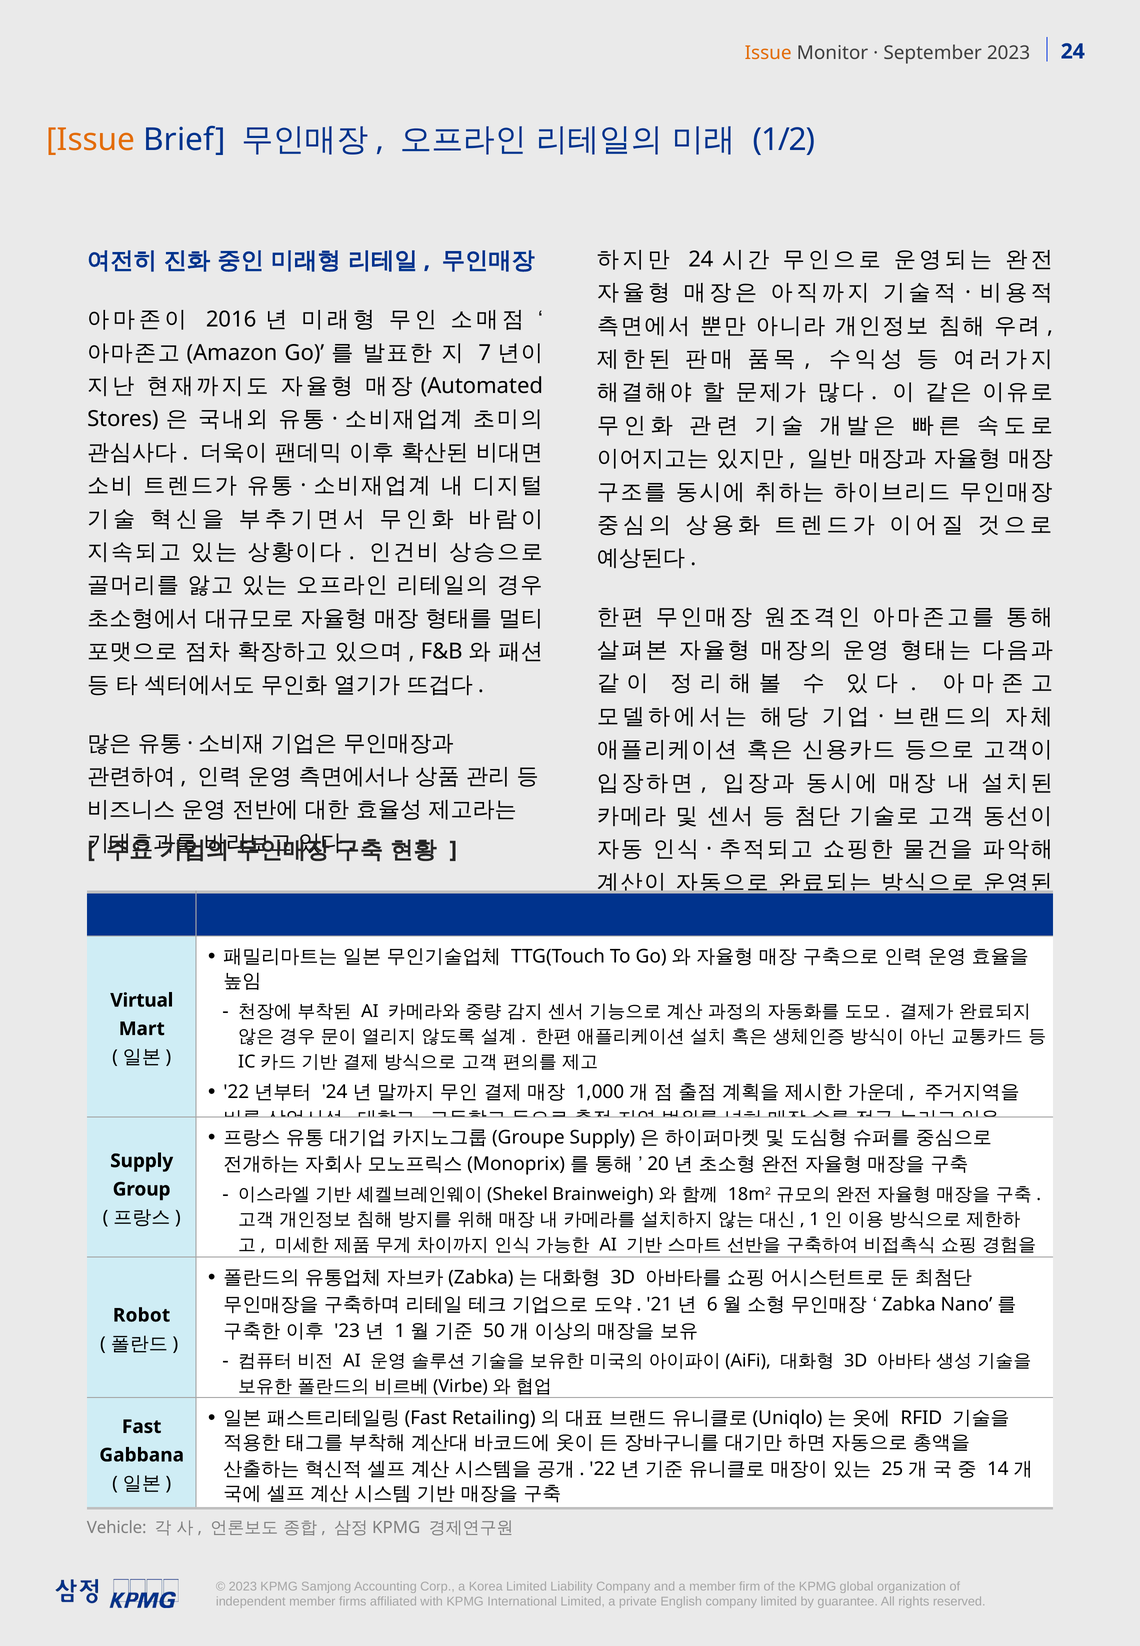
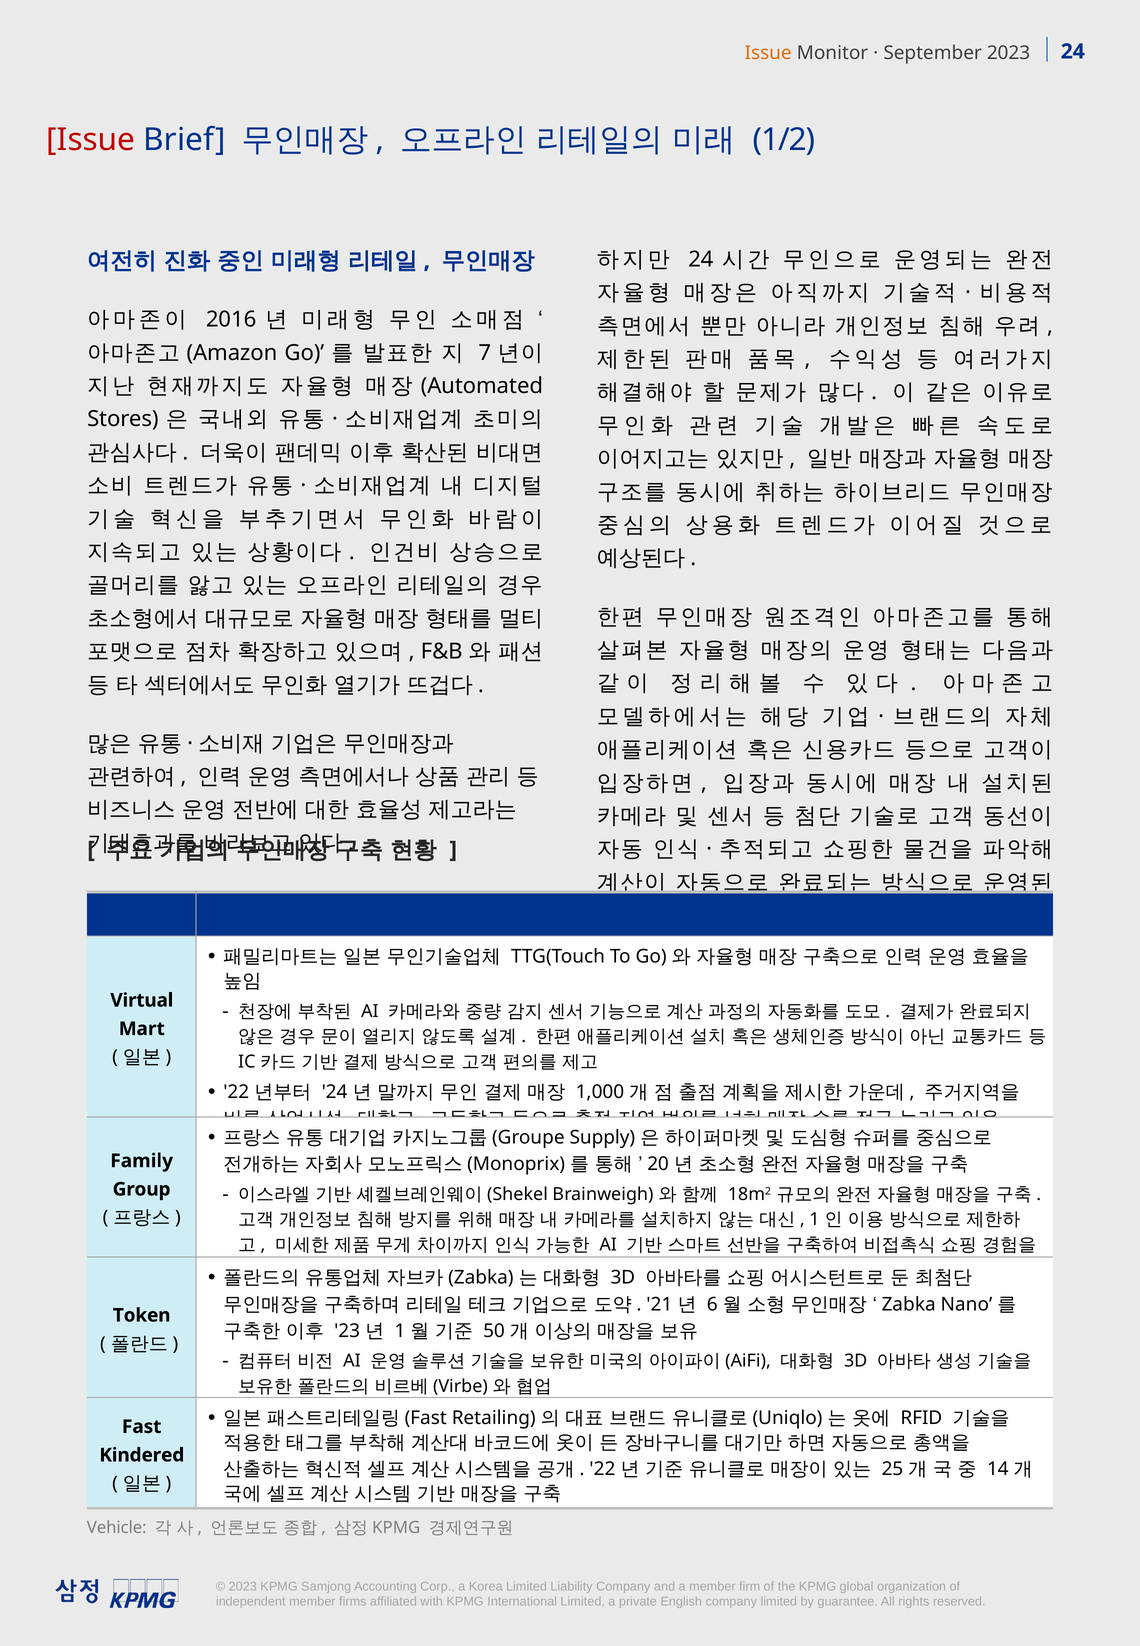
Issue colour: orange -> red (91, 140)
Supply: Supply -> Family (142, 1161)
Robot: Robot -> Token (142, 1316)
Gabbana: Gabbana -> Kindered (142, 1456)
